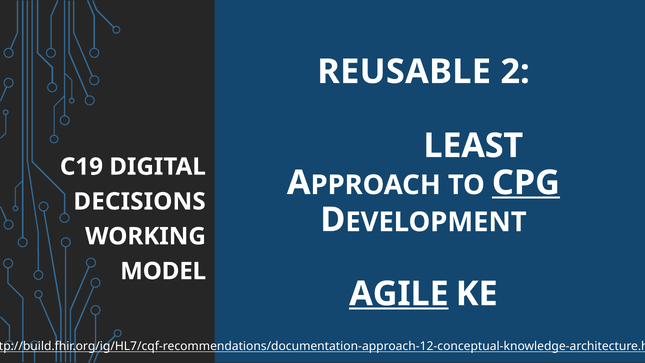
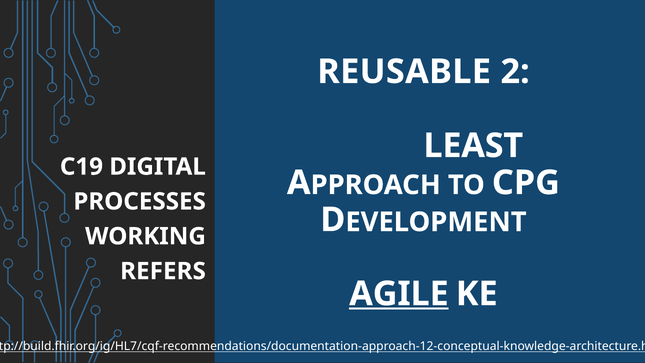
CPG underline: present -> none (526, 183)
DECISIONS: DECISIONS -> PROCESSES (140, 201)
MODEL: MODEL -> REFERS (163, 271)
